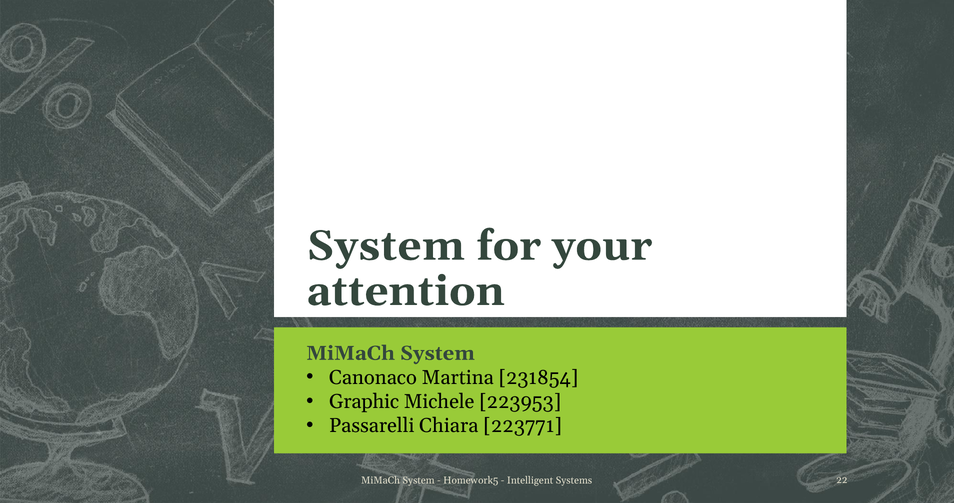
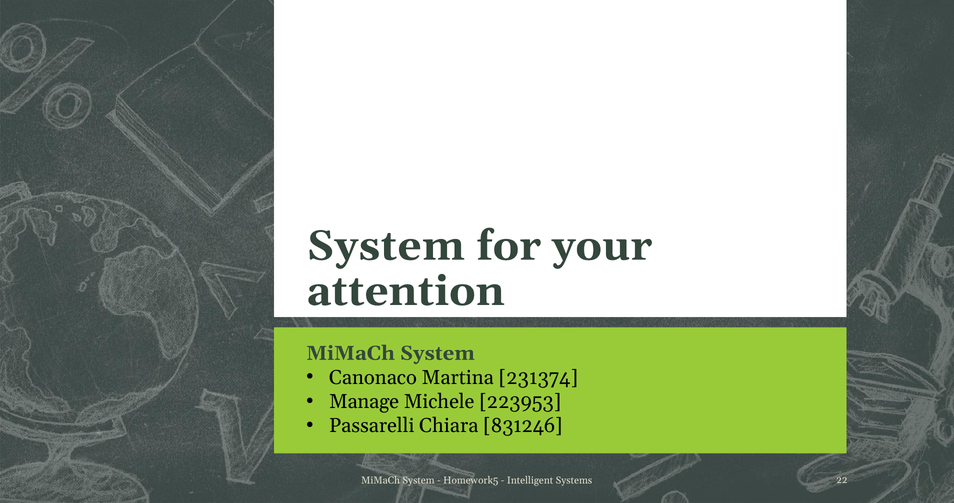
231854: 231854 -> 231374 (538, 378)
Graphic: Graphic -> Manage (364, 402)
223771: 223771 -> 831246 (523, 426)
